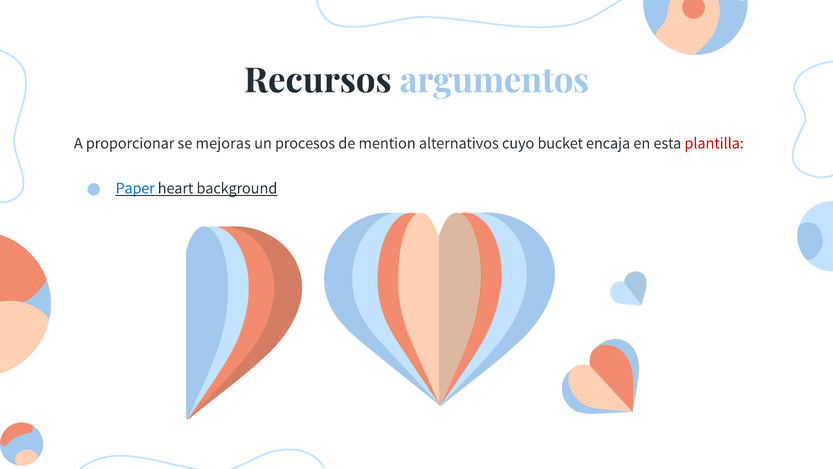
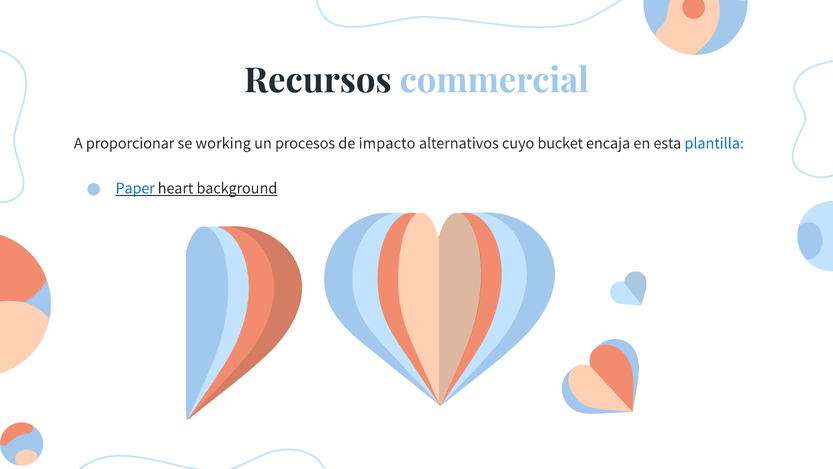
argumentos: argumentos -> commercial (494, 81)
mejoras: mejoras -> working (223, 143)
mention: mention -> impacto (387, 143)
plantilla colour: red -> blue (714, 143)
